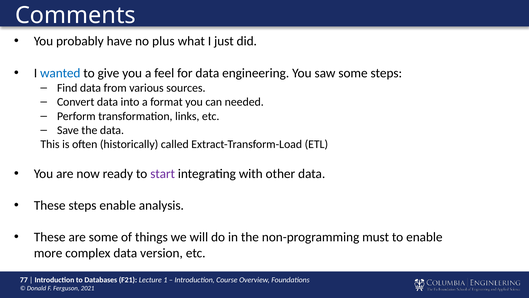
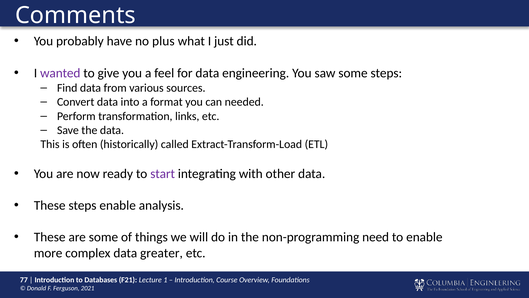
wanted colour: blue -> purple (60, 73)
must: must -> need (376, 237)
version: version -> greater (161, 253)
